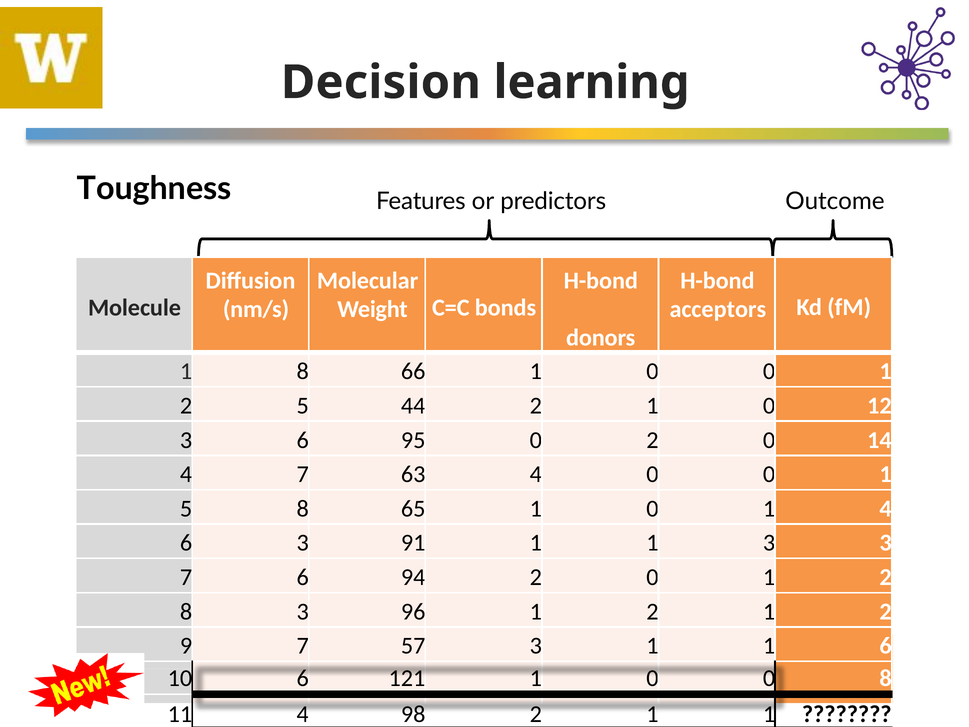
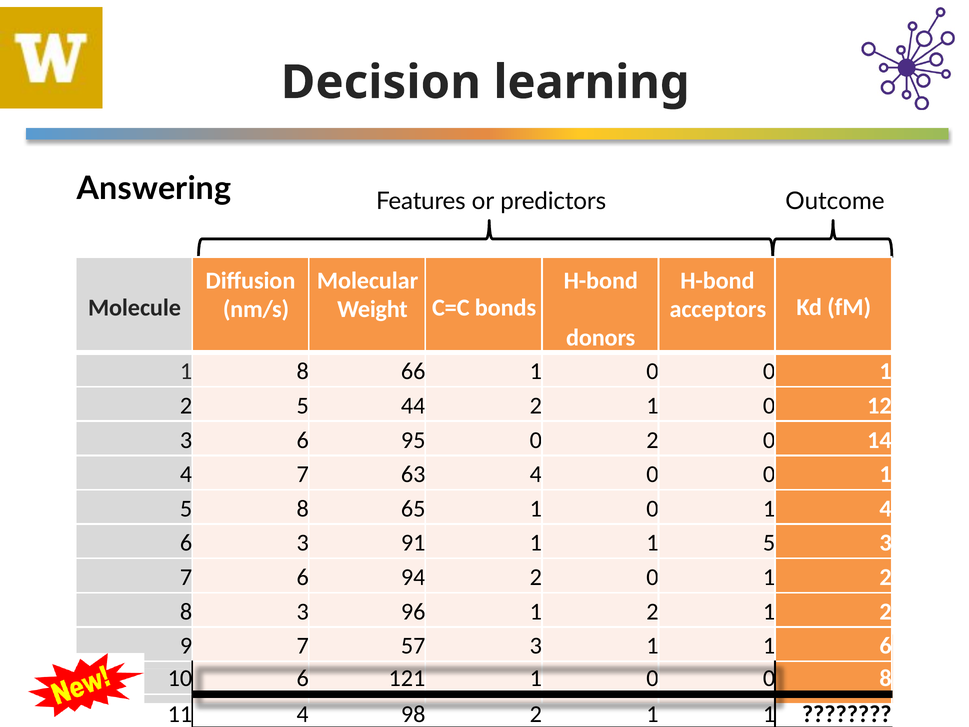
Toughness: Toughness -> Answering (154, 188)
1 1 3: 3 -> 5 (769, 543)
